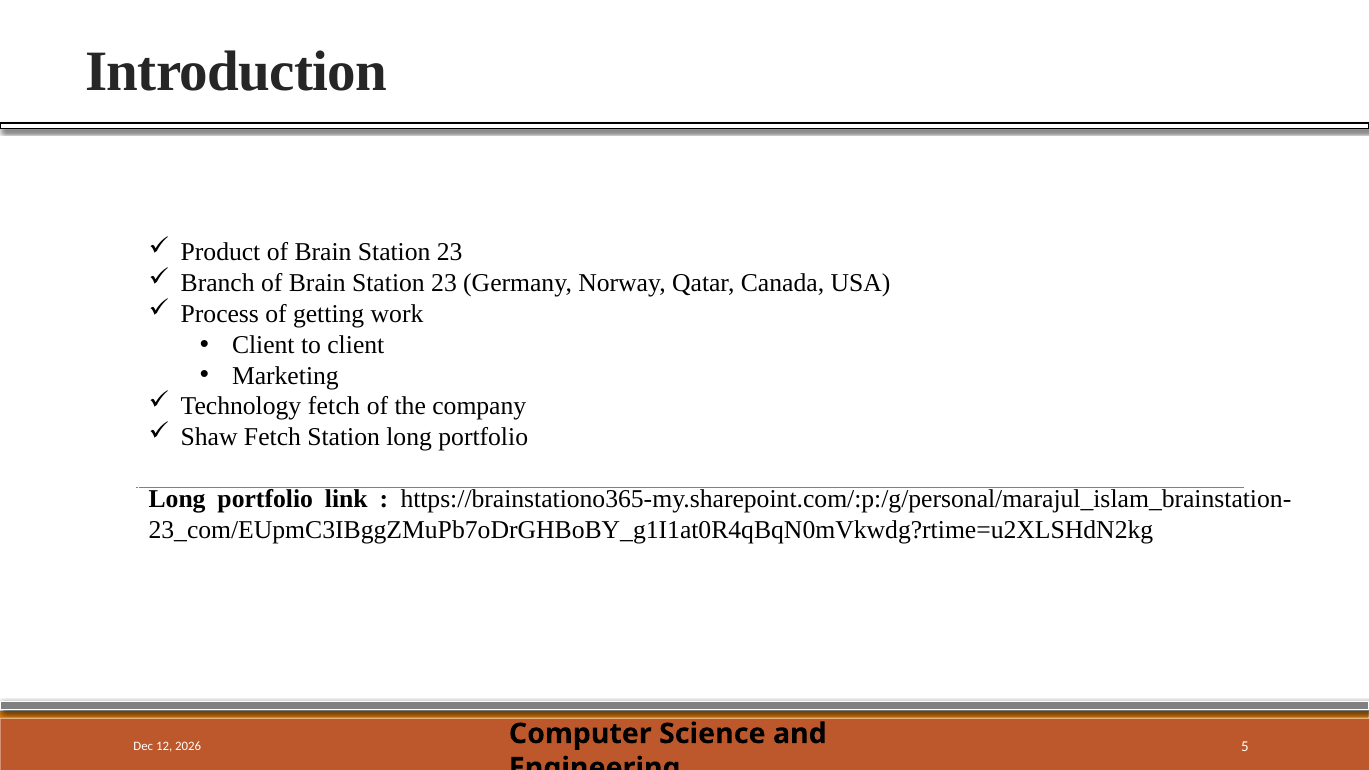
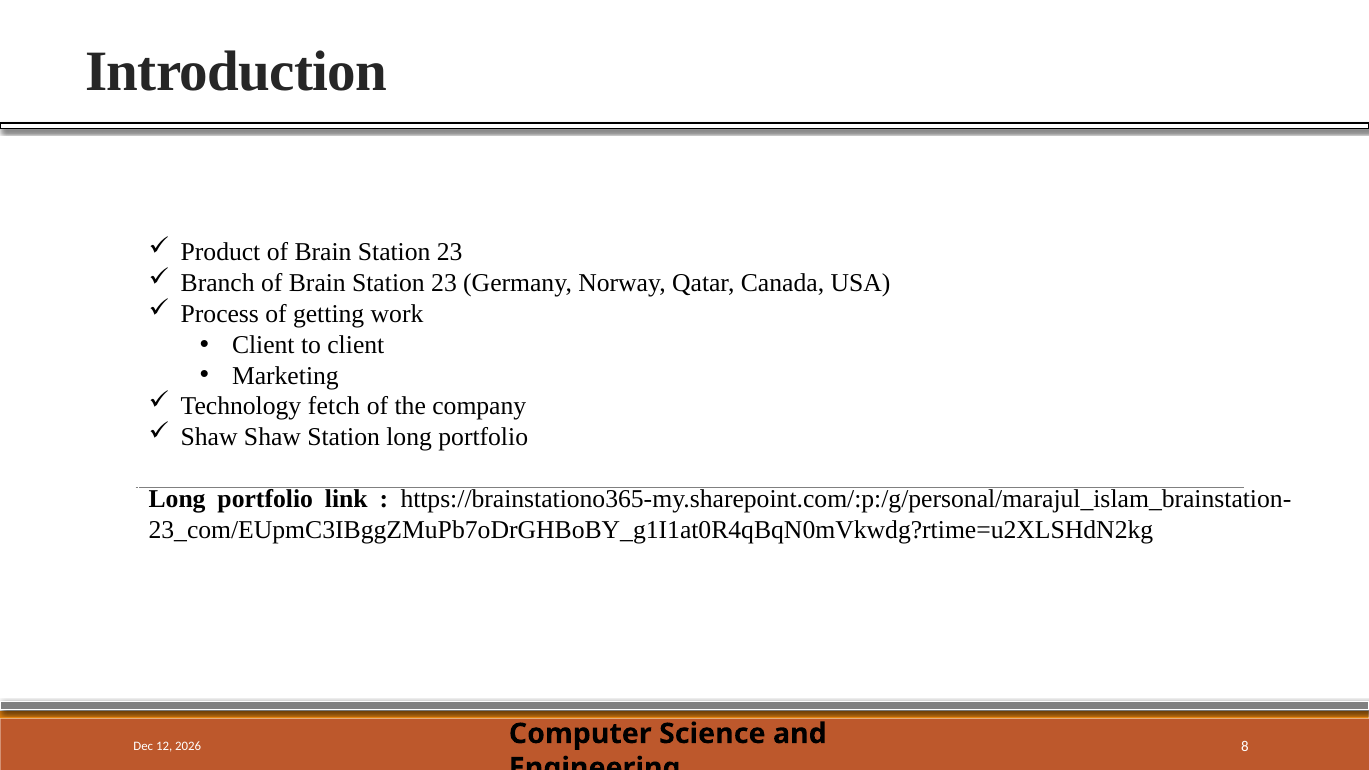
Shaw Fetch: Fetch -> Shaw (272, 437)
5: 5 -> 8 (1245, 747)
